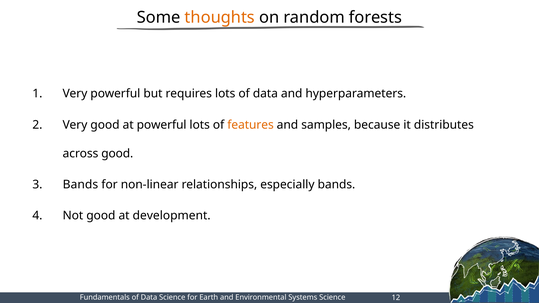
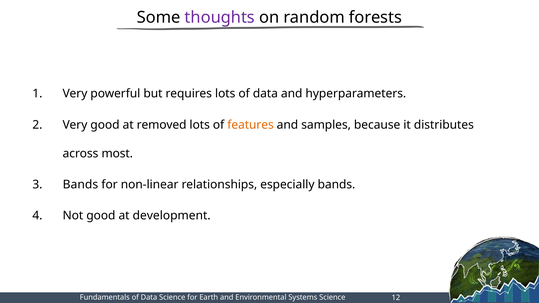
thoughts colour: orange -> purple (220, 17)
at powerful: powerful -> removed (162, 125)
across good: good -> most (117, 154)
